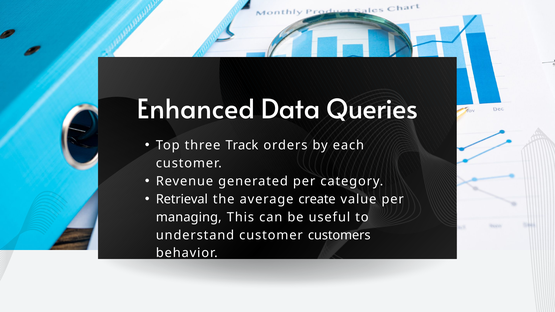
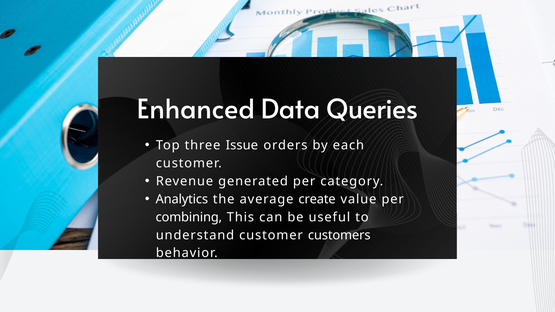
Track: Track -> Issue (242, 145)
Retrieval: Retrieval -> Analytics (182, 199)
managing: managing -> combining (189, 217)
